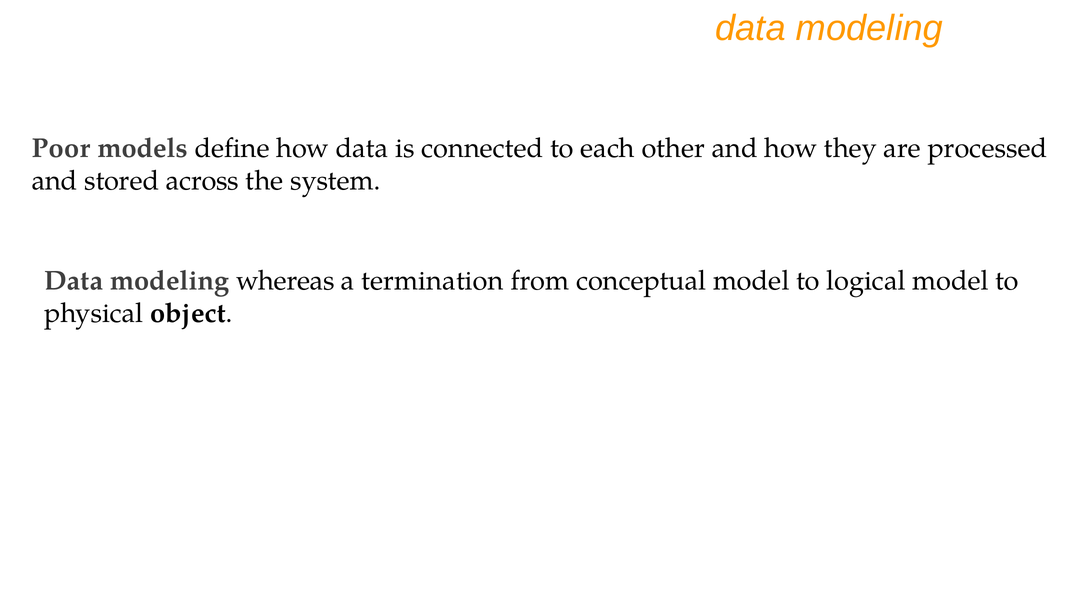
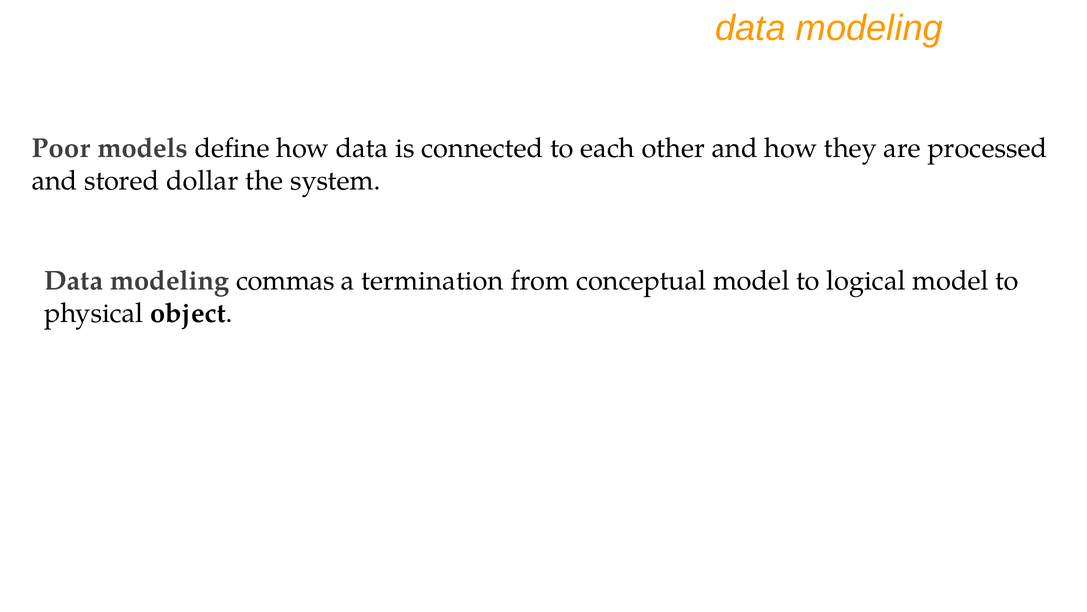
across: across -> dollar (202, 181)
whereas: whereas -> commas (285, 280)
